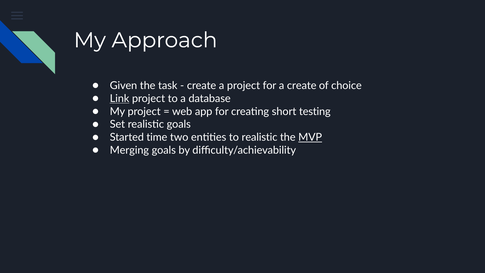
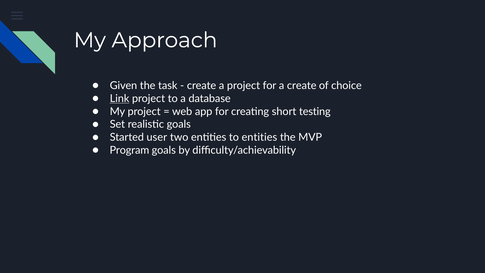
time: time -> user (157, 137)
to realistic: realistic -> entities (259, 137)
MVP underline: present -> none (310, 137)
Merging: Merging -> Program (129, 150)
